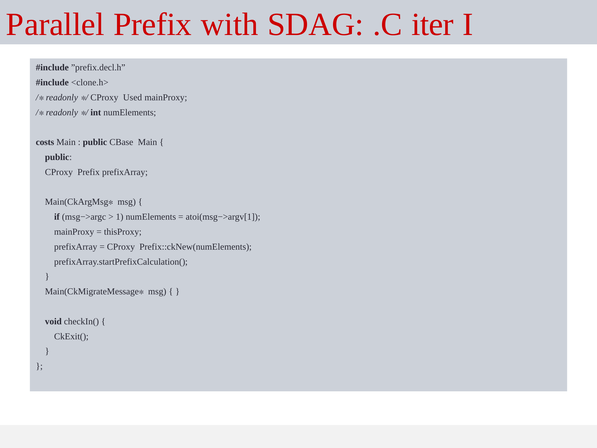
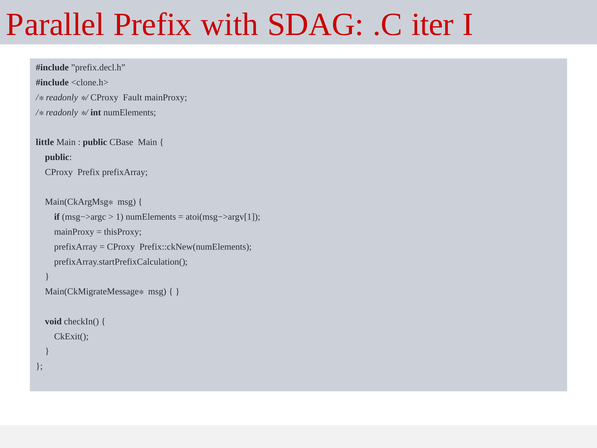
Used: Used -> Fault (133, 97)
costs: costs -> little (45, 142)
